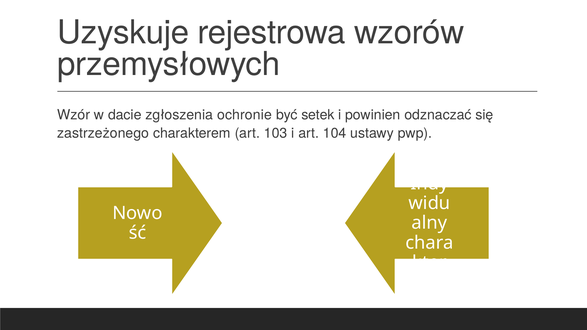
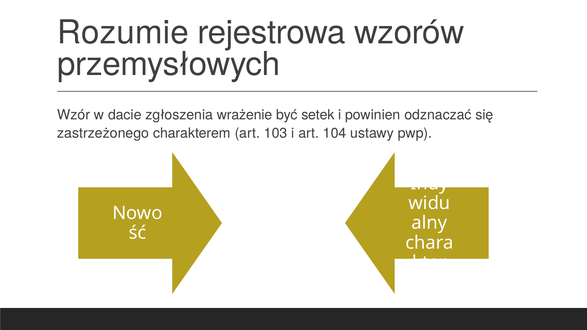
Uzyskuje: Uzyskuje -> Rozumie (123, 32)
ochronie: ochronie -> wrażenie (245, 115)
